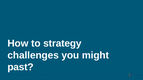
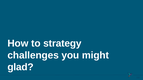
past: past -> glad (20, 67)
